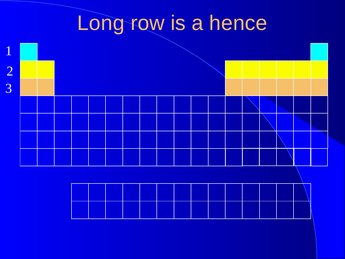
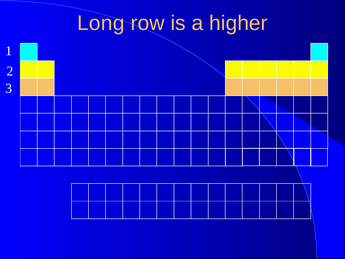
hence: hence -> higher (238, 23)
